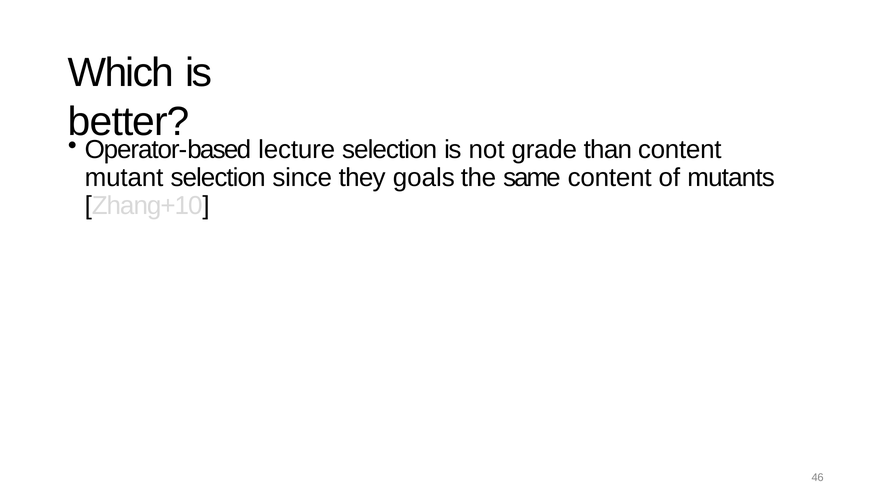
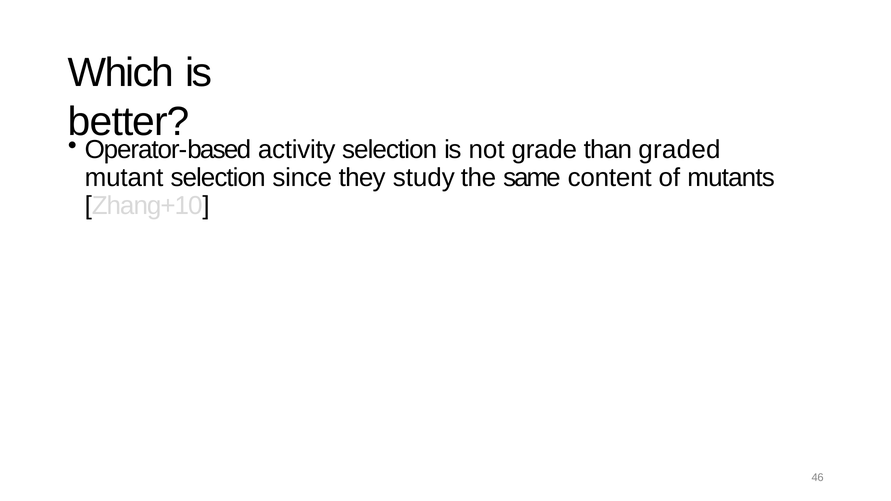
lecture: lecture -> activity (297, 150)
than content: content -> graded (679, 150)
goals: goals -> study (424, 178)
